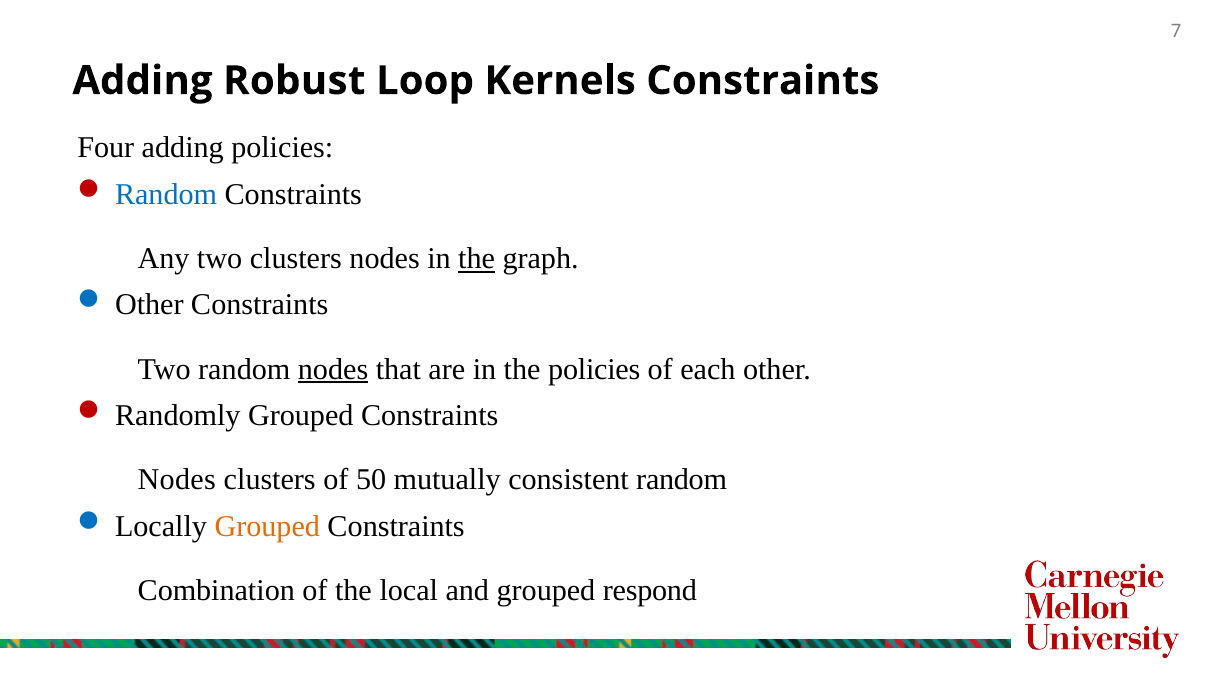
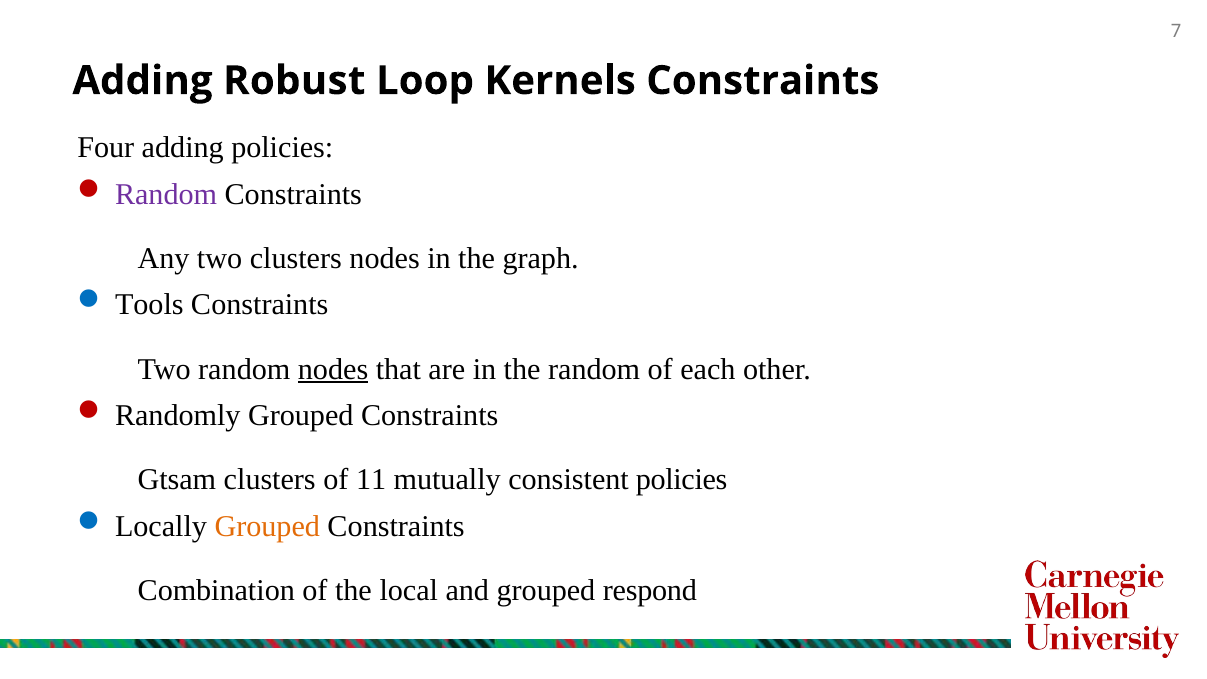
Random colour: blue -> purple (166, 194)
the underline: present -> none (477, 259)
Other: Other -> Tools (149, 305)
the policies: policies -> random (594, 369)
Nodes: Nodes -> Gtsam (177, 480)
50: 50 -> 11 (371, 480)
consistent random: random -> policies (682, 480)
